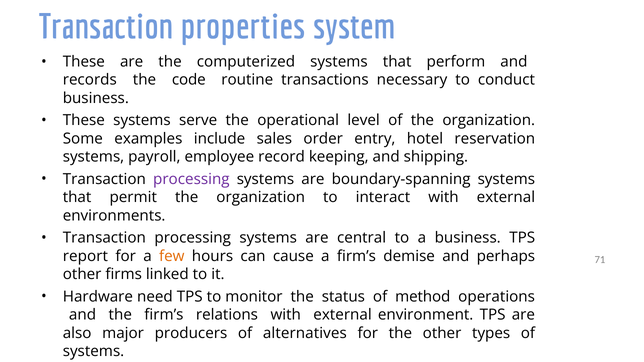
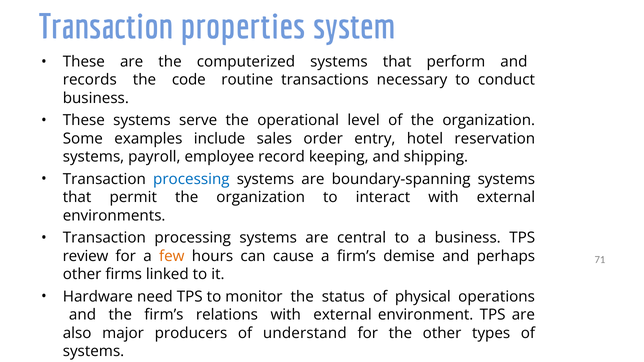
processing colour: purple -> blue (191, 179)
report: report -> review (86, 256)
method: method -> physical (423, 297)
alternatives: alternatives -> understand (305, 333)
